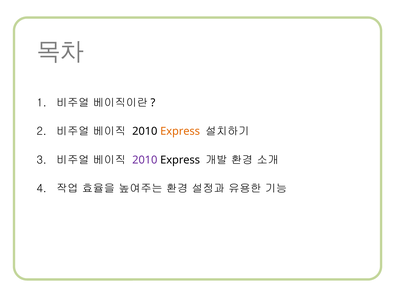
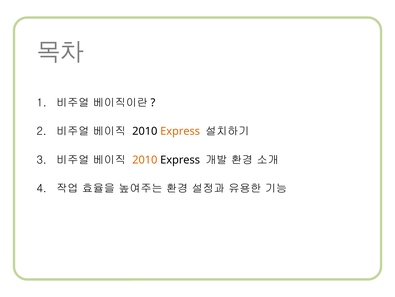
2010 colour: purple -> orange (145, 160)
